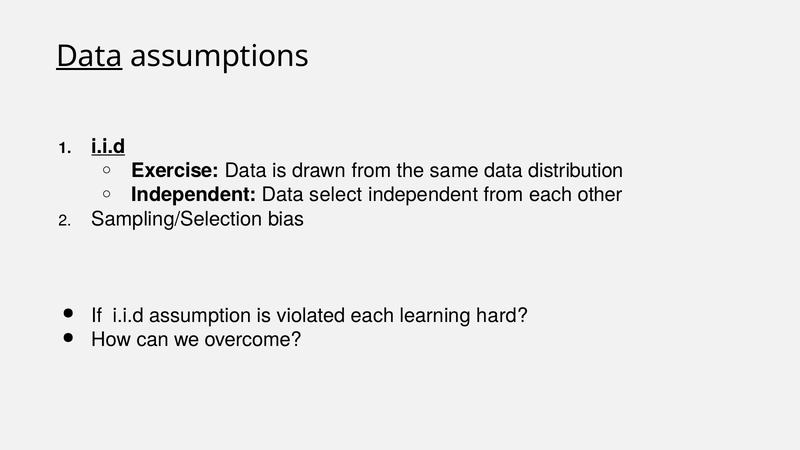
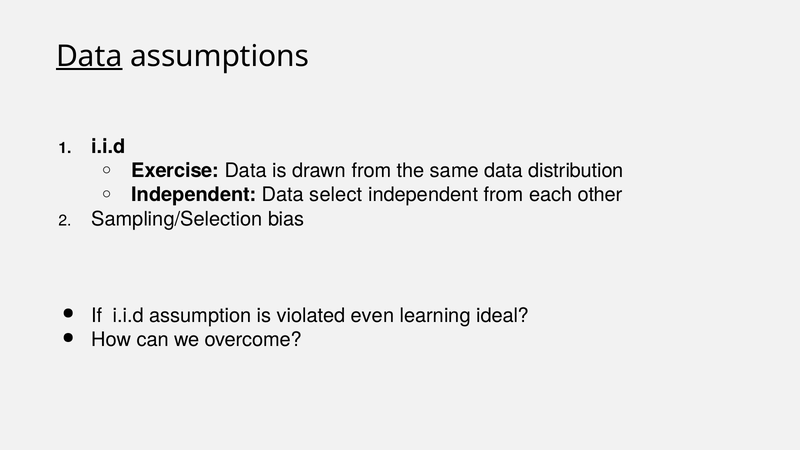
i.i.d underline: present -> none (108, 147)
violated each: each -> even (373, 316)
hard: hard -> ideal (503, 316)
